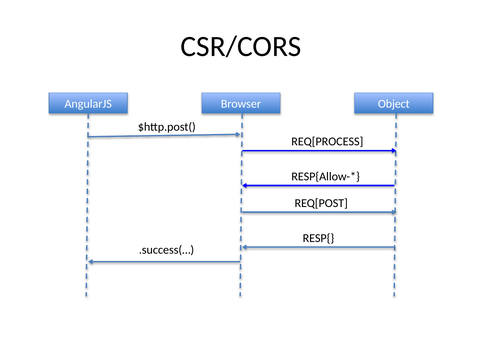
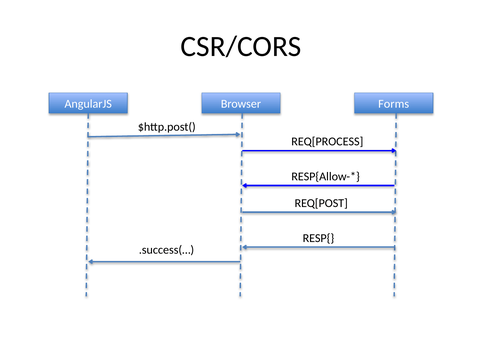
Object: Object -> Forms (394, 104)
